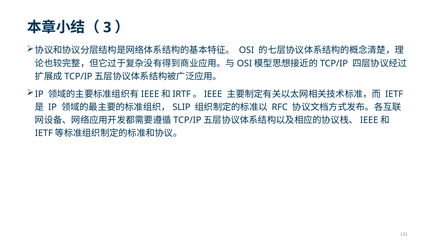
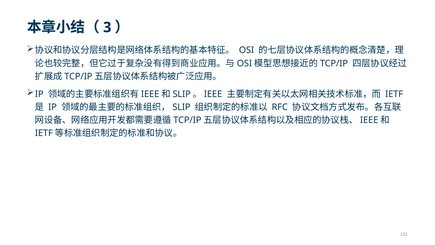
IRTF: IRTF -> SLIP (182, 94)
